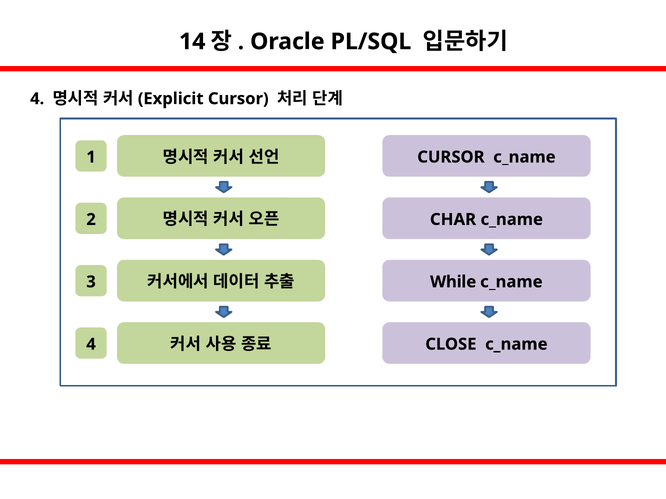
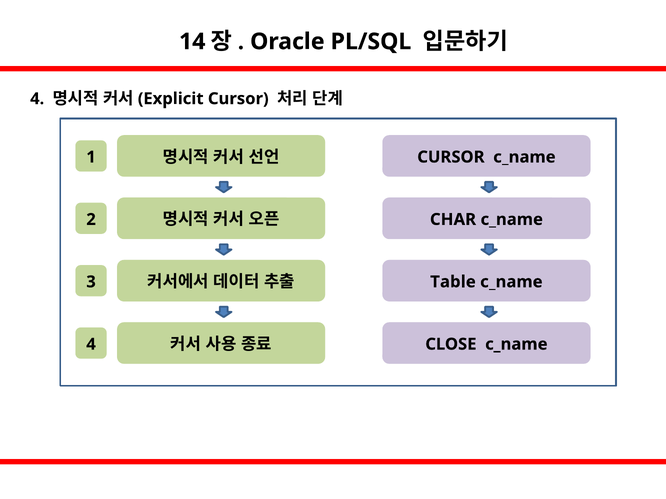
While: While -> Table (453, 282)
